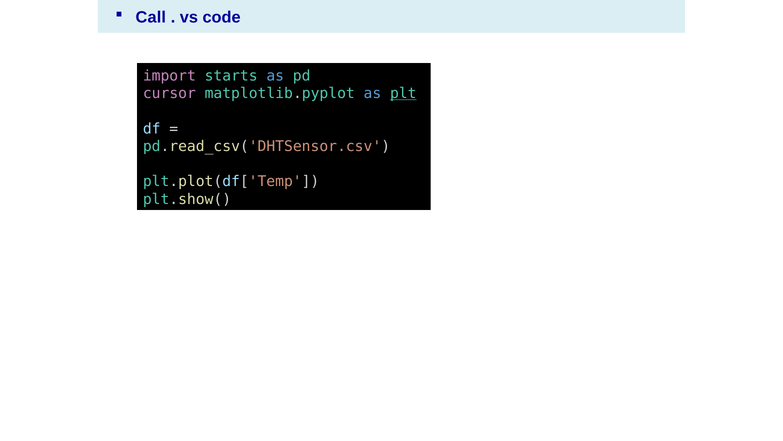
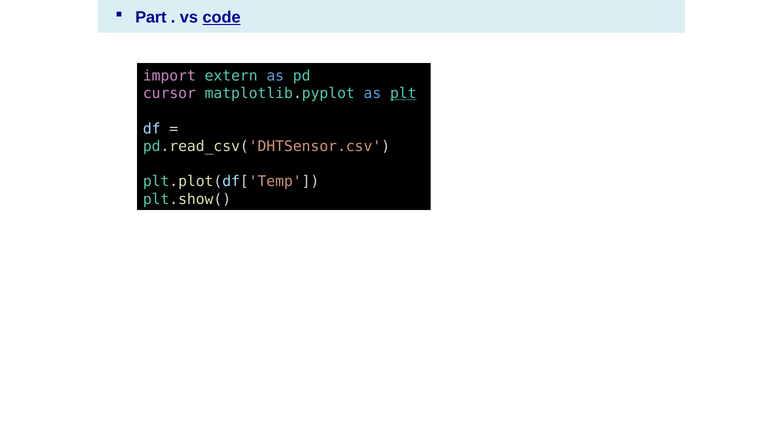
Call: Call -> Part (151, 18)
code underline: none -> present (222, 18)
starts: starts -> extern (231, 76)
